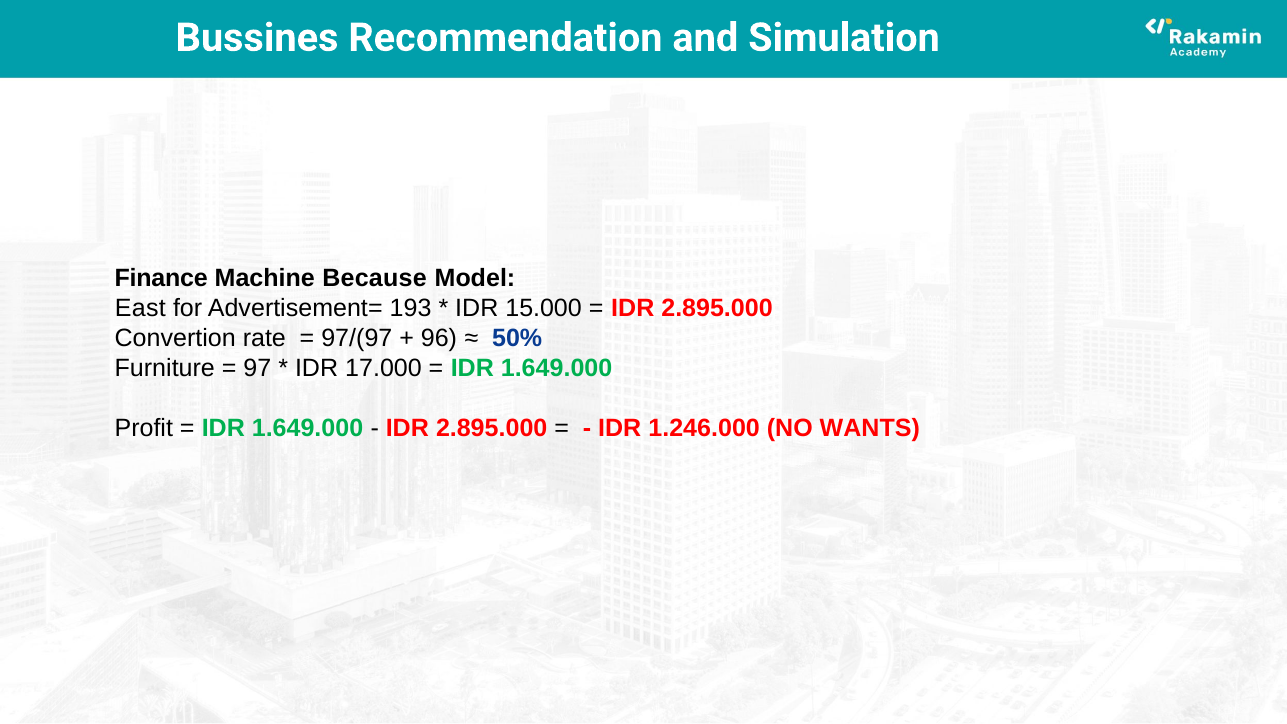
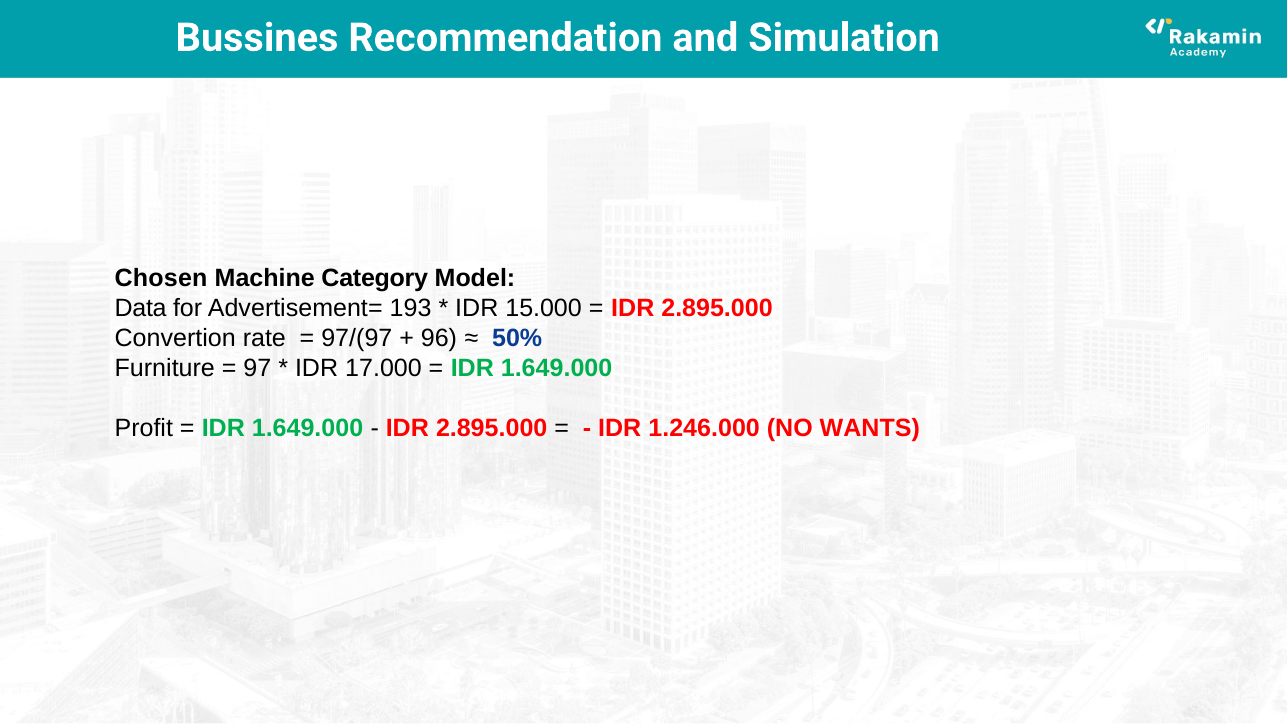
Finance: Finance -> Chosen (161, 278)
Because: Because -> Category (375, 278)
East: East -> Data (141, 308)
